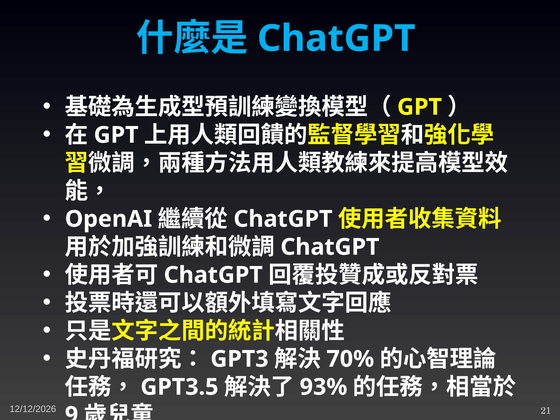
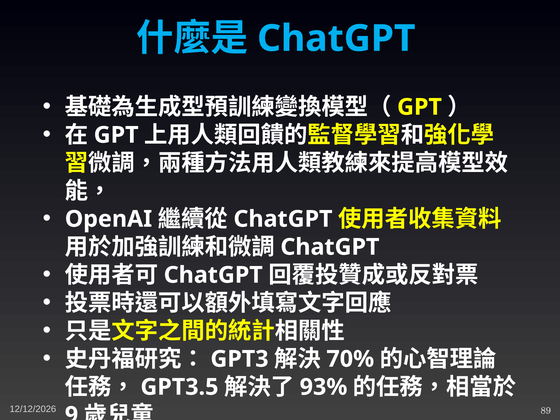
21: 21 -> 89 (546, 411)
